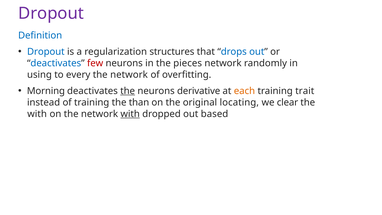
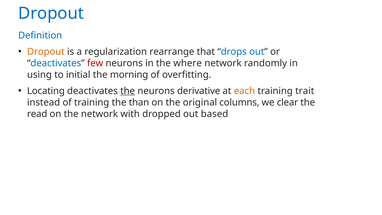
Dropout colour: purple -> blue (51, 13)
Dropout colour: blue -> orange (46, 52)
structures: structures -> rearrange (172, 52)
pieces: pieces -> where (188, 63)
every: every -> initial (78, 75)
network: network -> morning (129, 75)
Morning: Morning -> Locating (46, 91)
locating: locating -> columns (239, 102)
with: with -> read (37, 114)
with underline: present -> none (130, 114)
